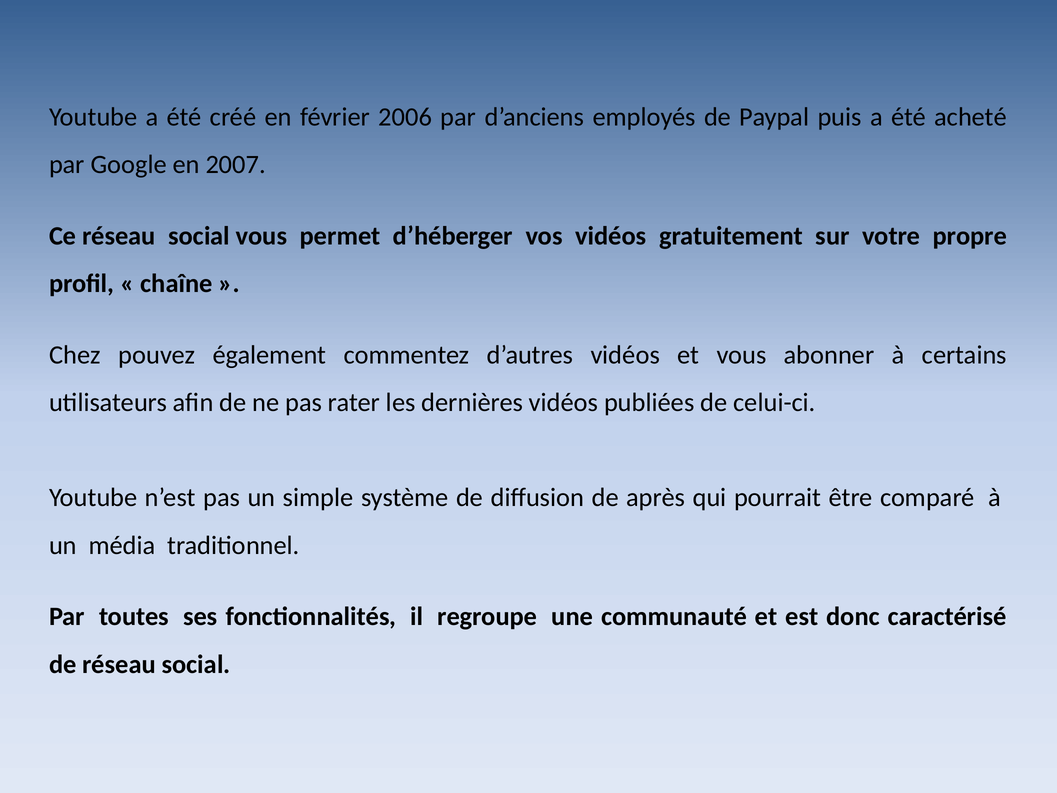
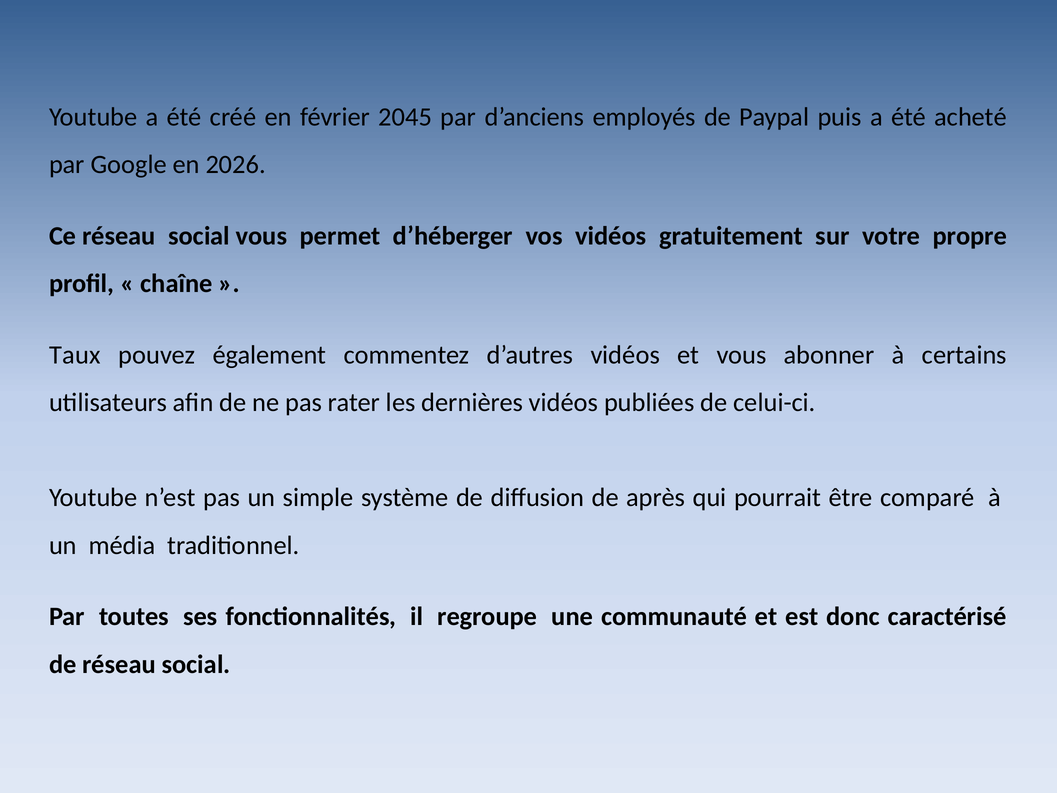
2006: 2006 -> 2045 (405, 117)
2007: 2007 -> 2026 (236, 164)
Chez: Chez -> Taux (75, 355)
